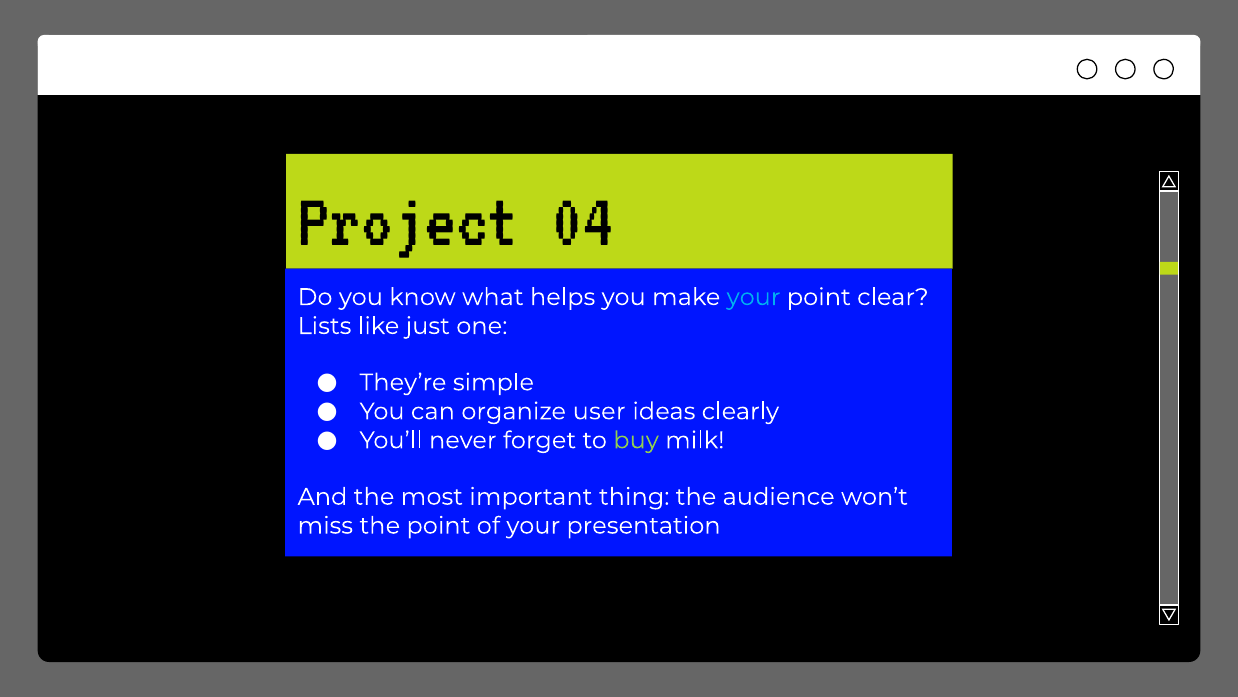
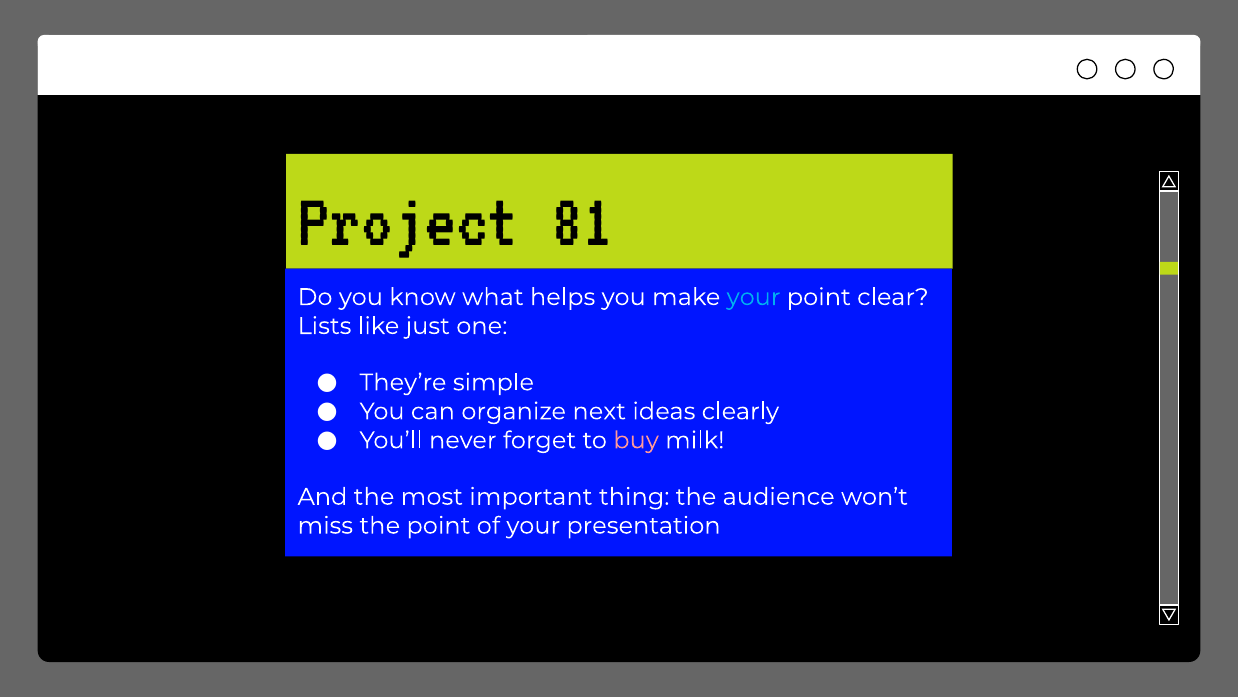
04: 04 -> 81 (583, 219)
user: user -> next (599, 411)
buy colour: light green -> pink (636, 440)
